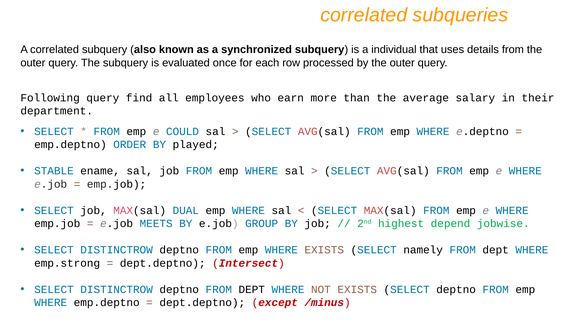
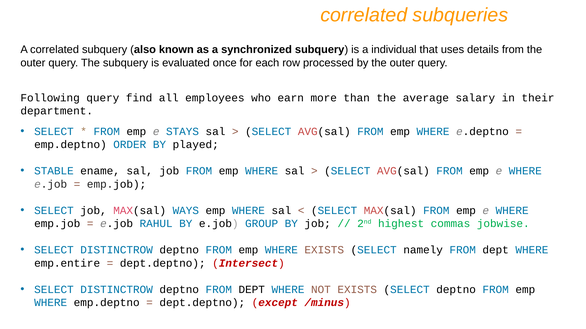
COULD: COULD -> STAYS (183, 132)
DUAL: DUAL -> WAYS (186, 211)
MEETS: MEETS -> RAHUL (156, 224)
depend: depend -> commas (451, 224)
emp.strong: emp.strong -> emp.entire (67, 264)
